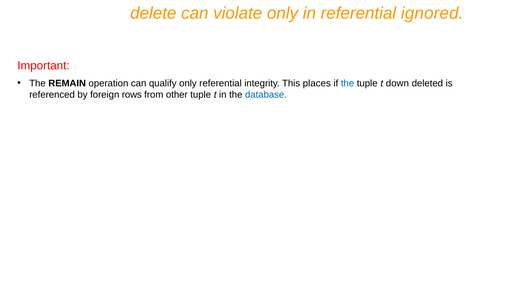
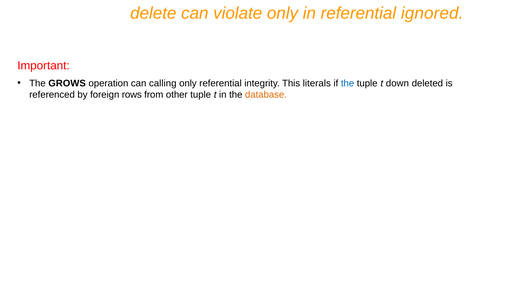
REMAIN: REMAIN -> GROWS (67, 83)
qualify: qualify -> calling (163, 83)
places: places -> literals (317, 83)
database colour: blue -> orange (266, 95)
